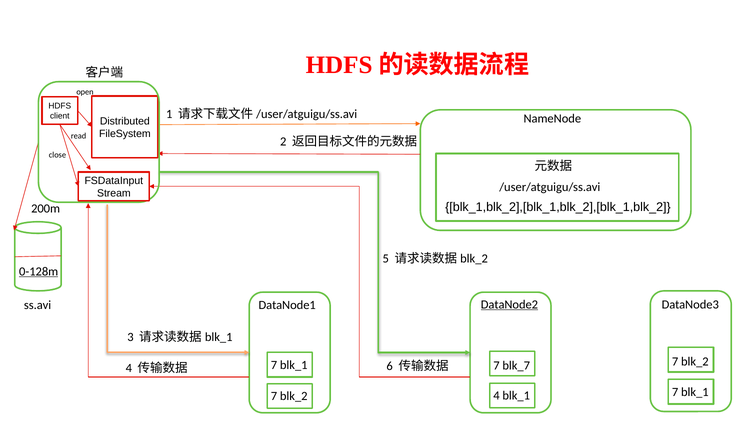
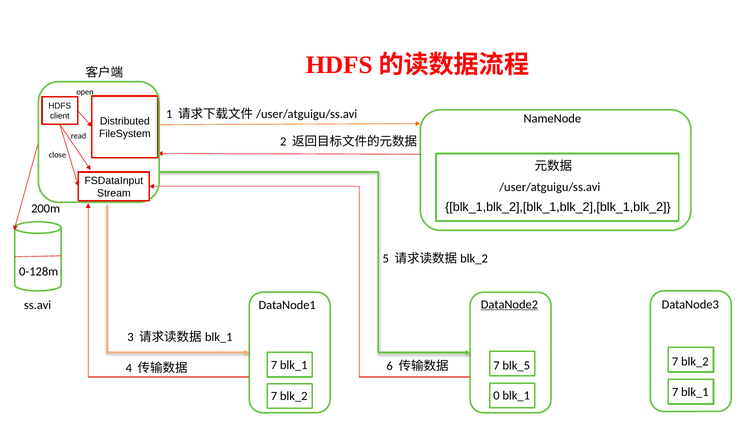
0-128m underline: present -> none (39, 271)
blk_7: blk_7 -> blk_5 (516, 366)
blk_2 4: 4 -> 0 (496, 396)
